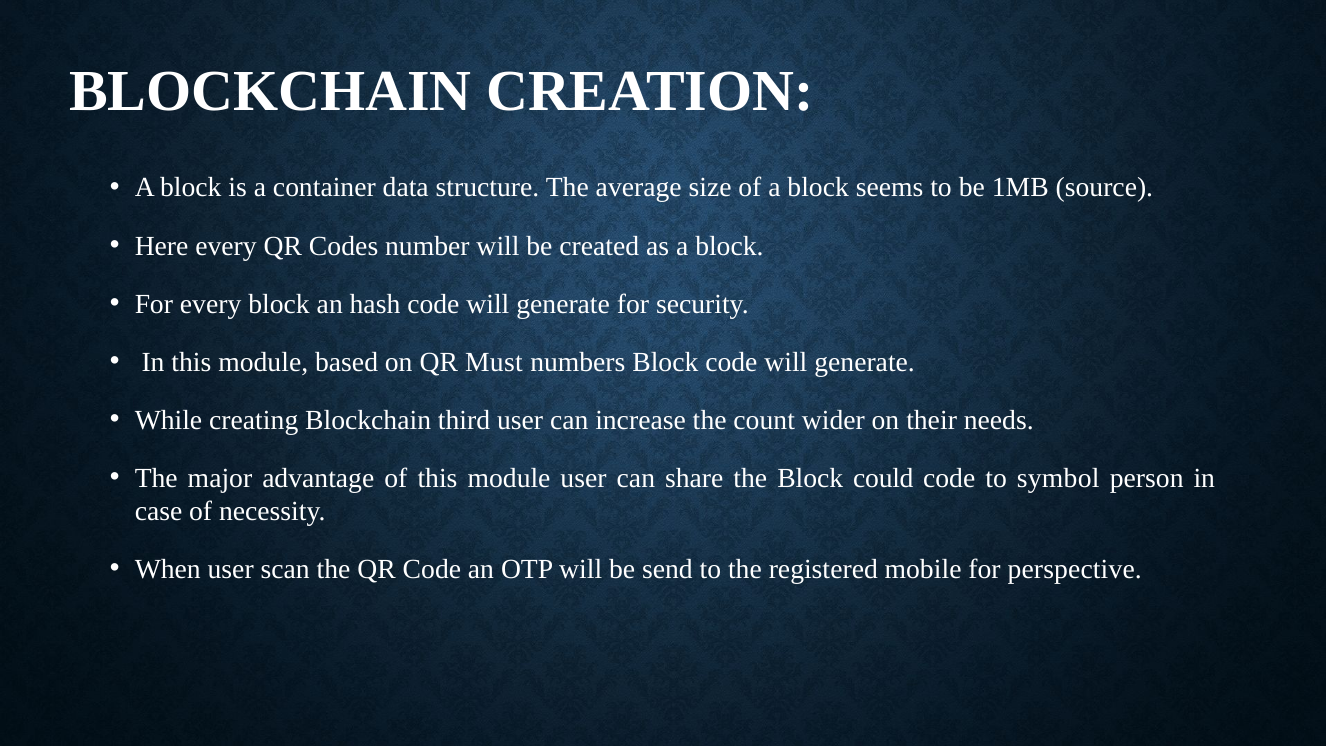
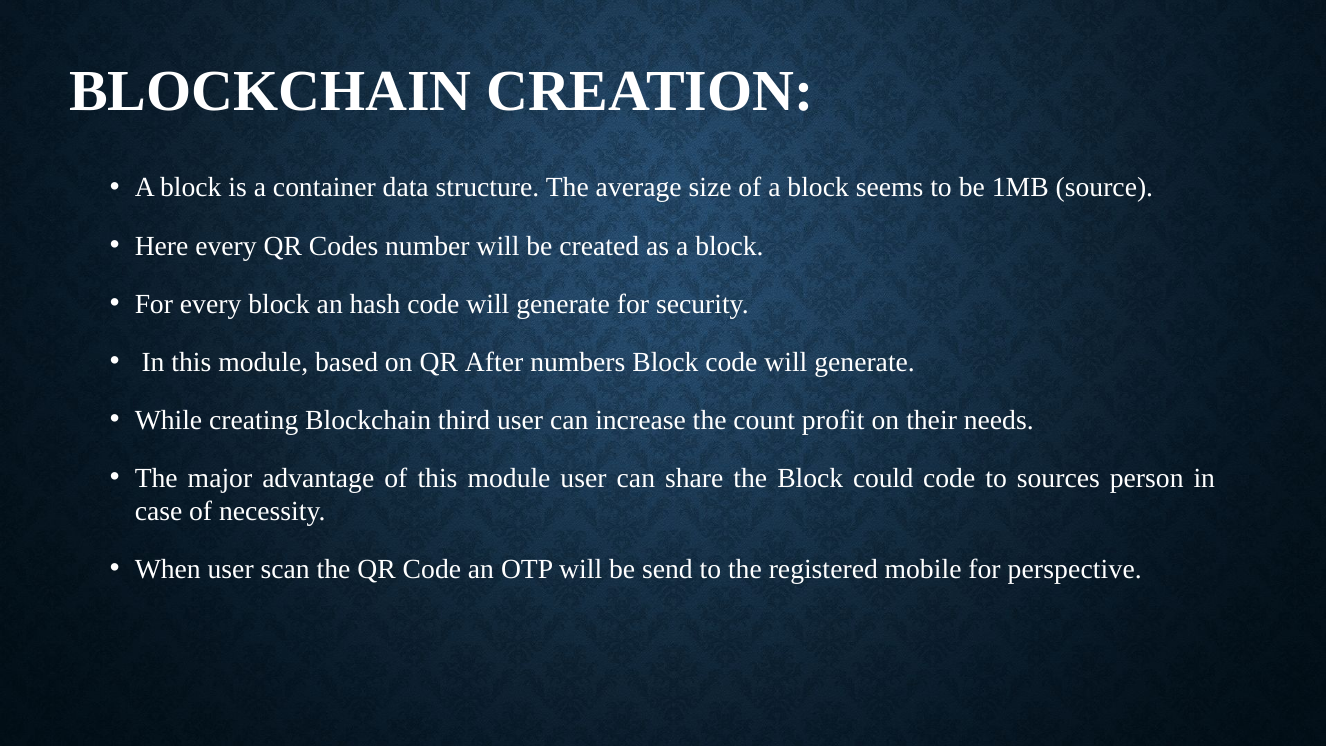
Must: Must -> After (494, 362)
wider: wider -> profit (833, 420)
symbol: symbol -> sources (1058, 478)
